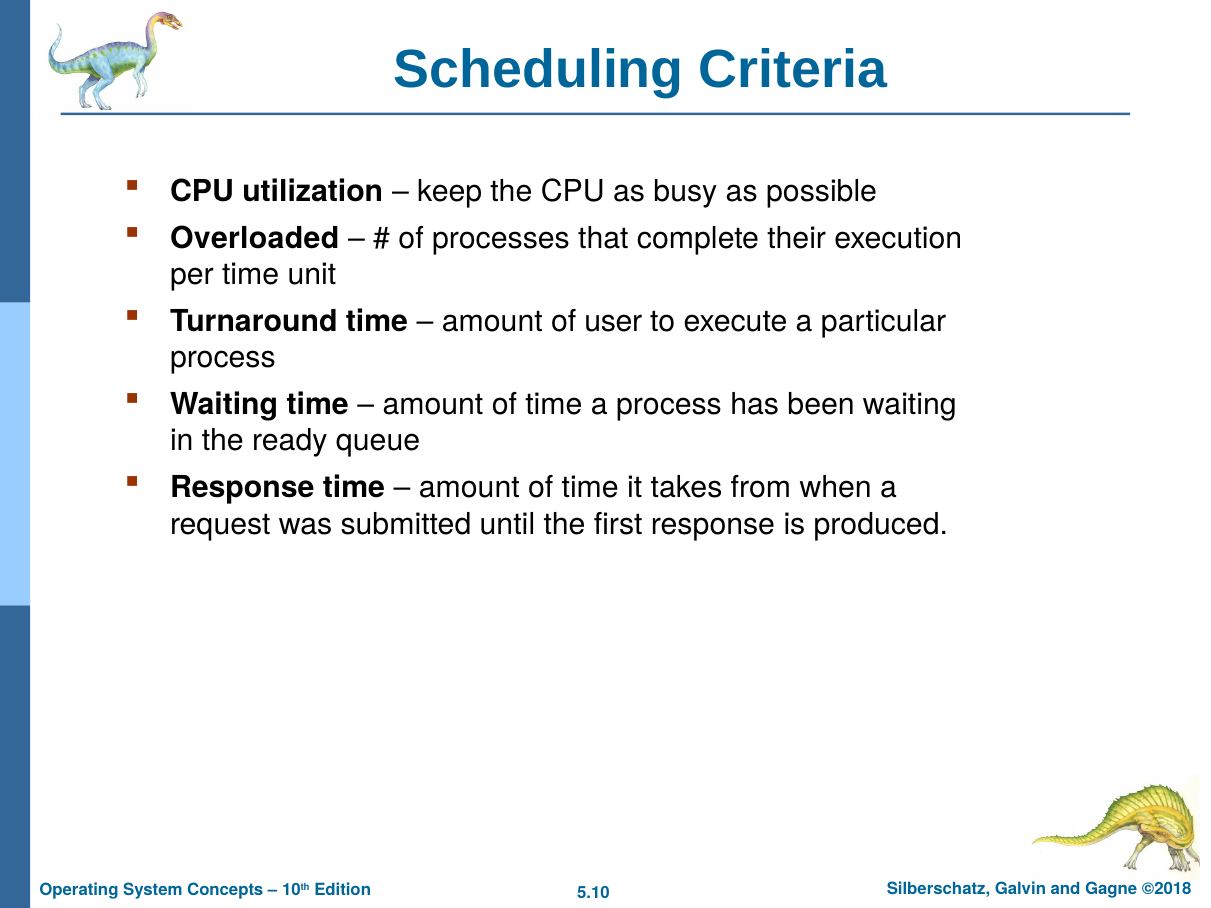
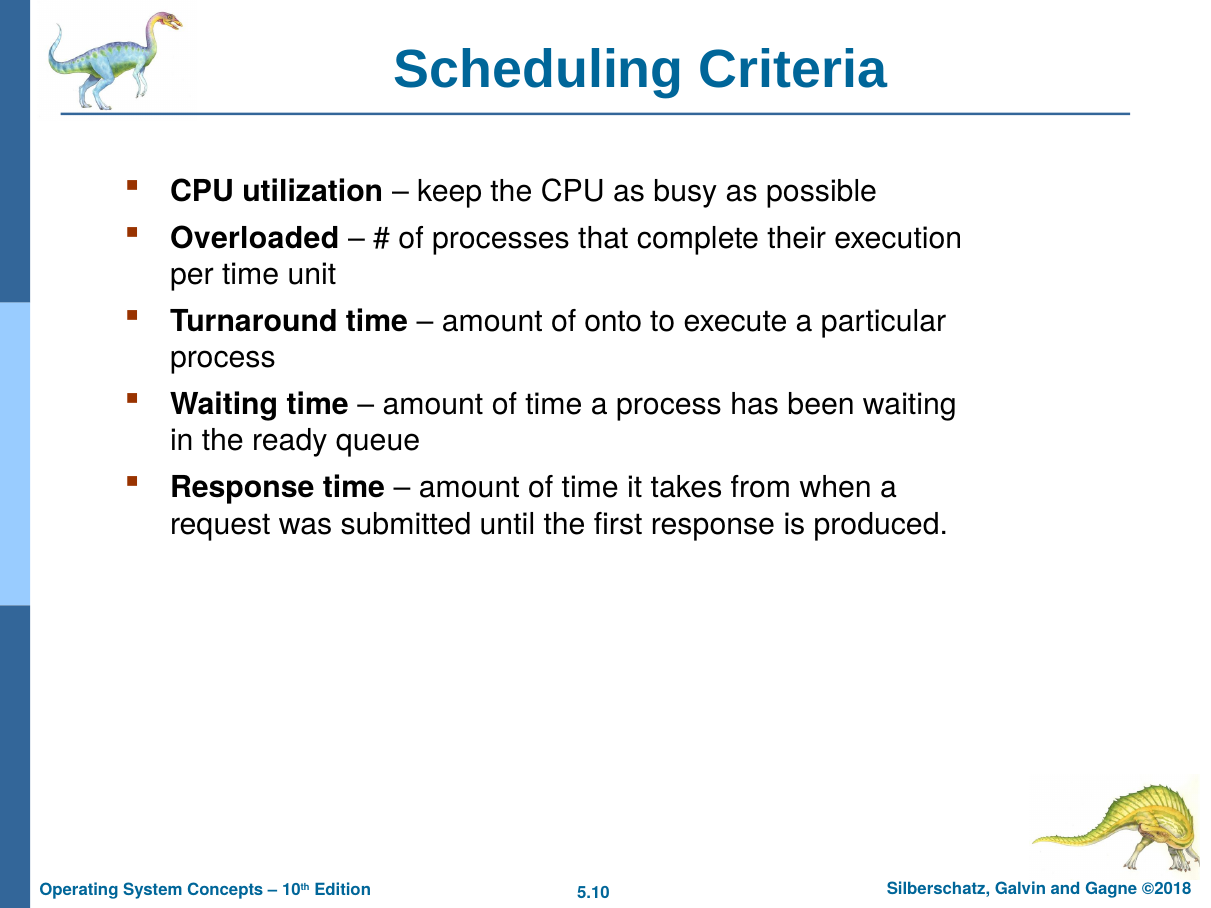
user: user -> onto (613, 322)
